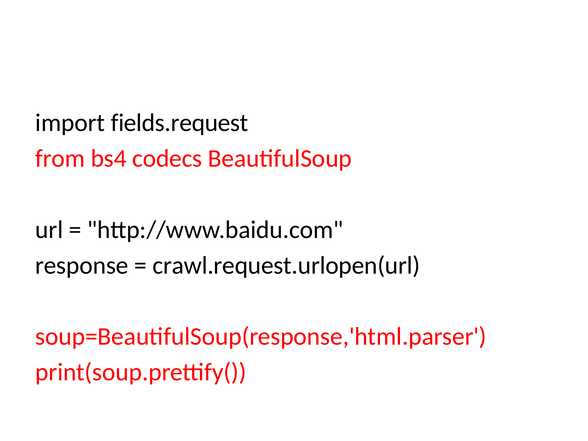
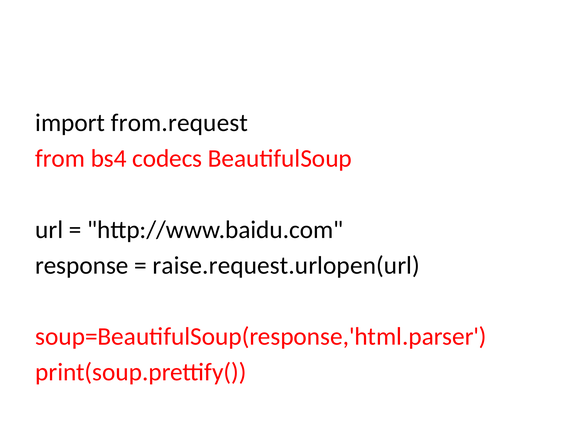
fields.request: fields.request -> from.request (179, 123)
crawl.request.urlopen(url: crawl.request.urlopen(url -> raise.request.urlopen(url (286, 265)
